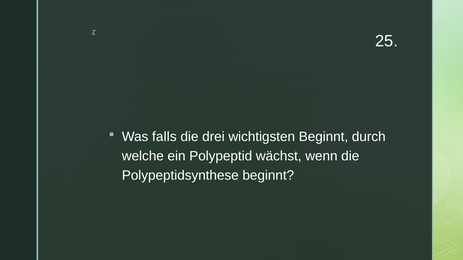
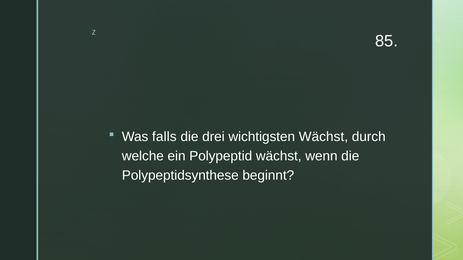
25: 25 -> 85 (387, 41)
wichtigsten Beginnt: Beginnt -> Wächst (323, 137)
